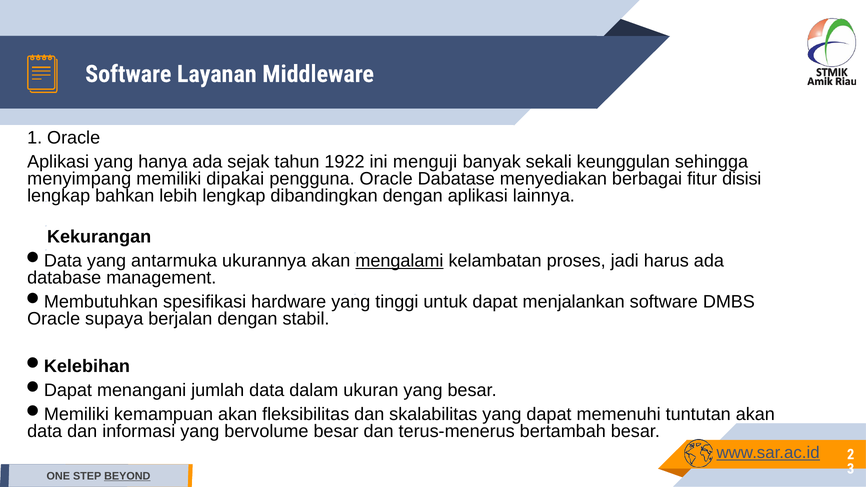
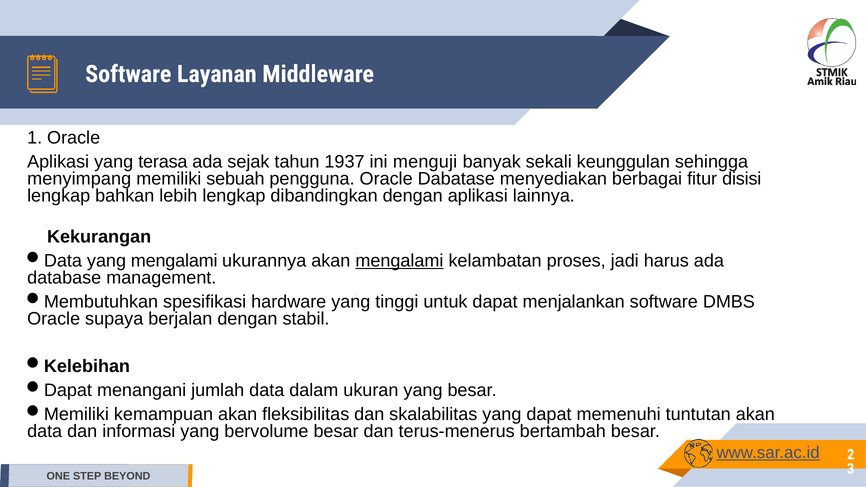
hanya: hanya -> terasa (163, 162)
1922: 1922 -> 1937 (345, 162)
dipakai: dipakai -> sebuah (235, 179)
yang antarmuka: antarmuka -> mengalami (174, 261)
BEYOND underline: present -> none (127, 476)
